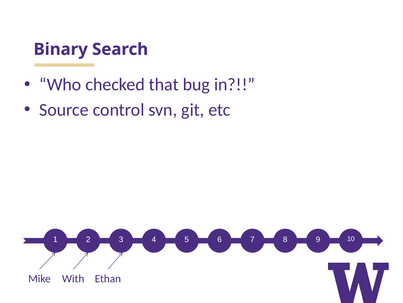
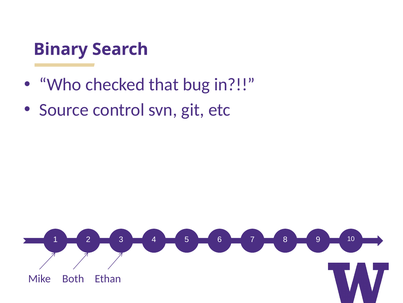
With: With -> Both (73, 278)
